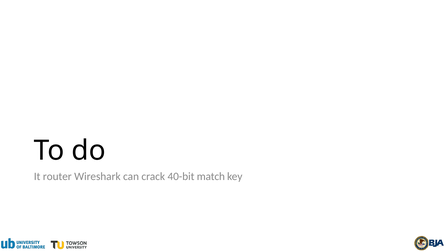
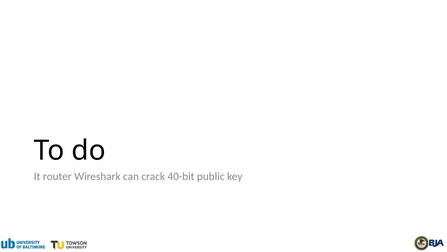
match: match -> public (211, 176)
